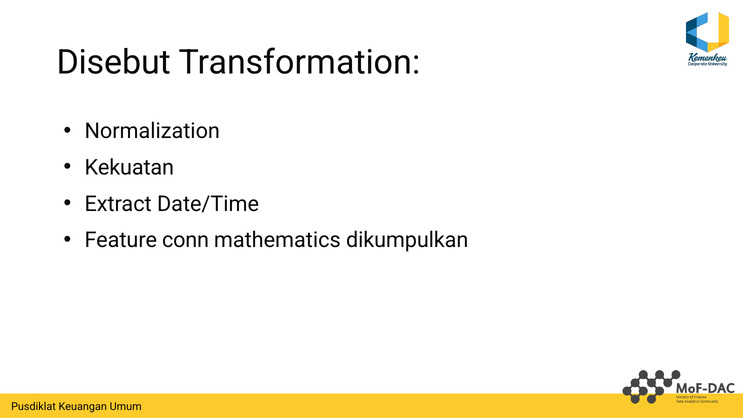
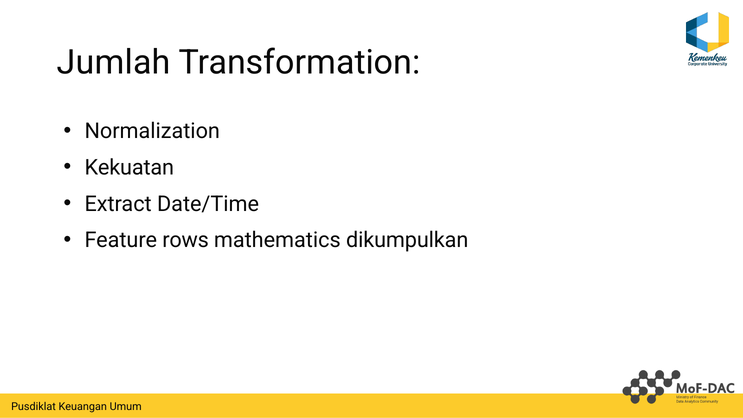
Disebut: Disebut -> Jumlah (114, 62)
conn: conn -> rows (186, 240)
